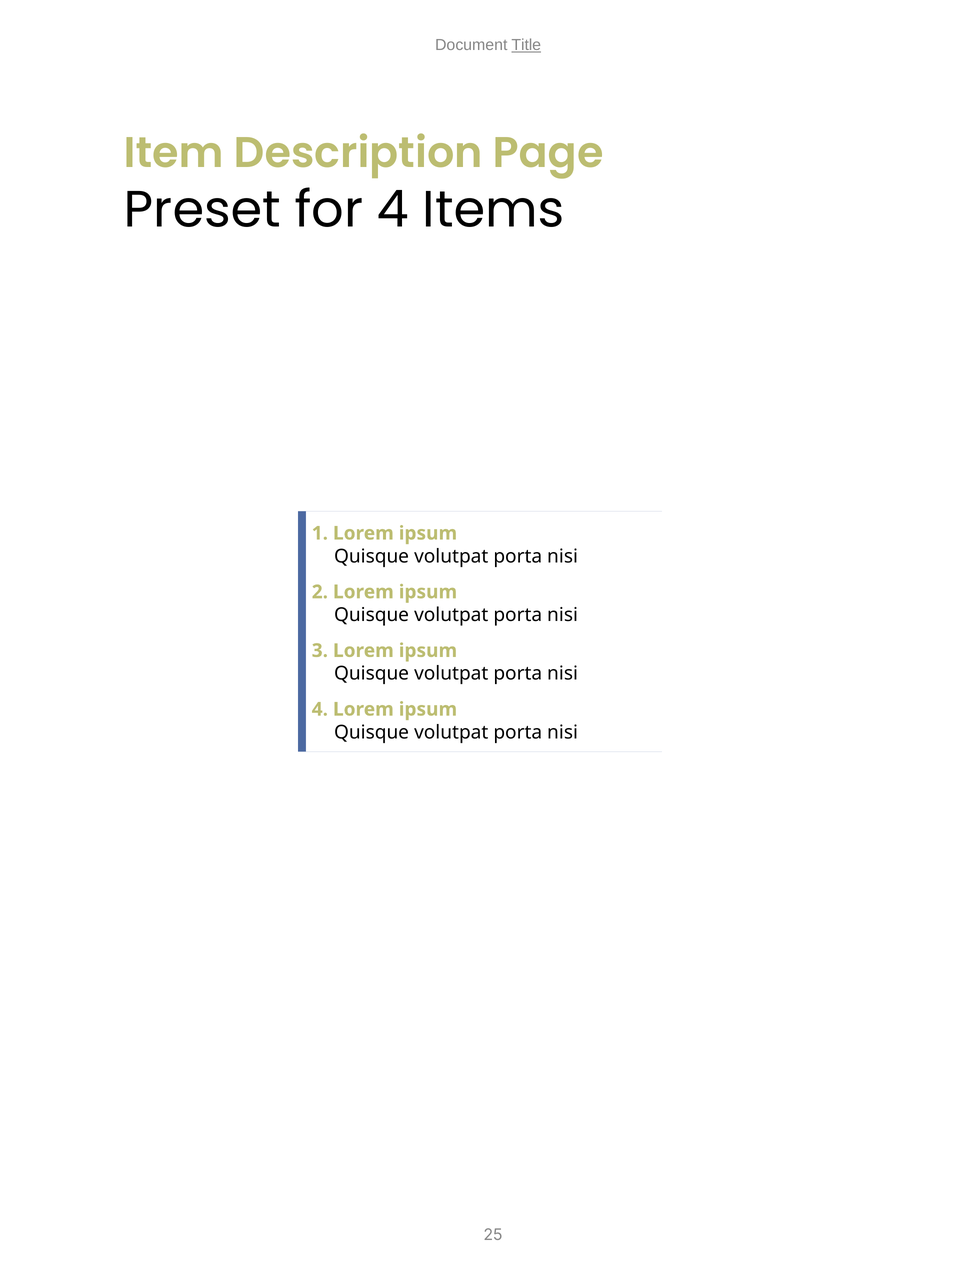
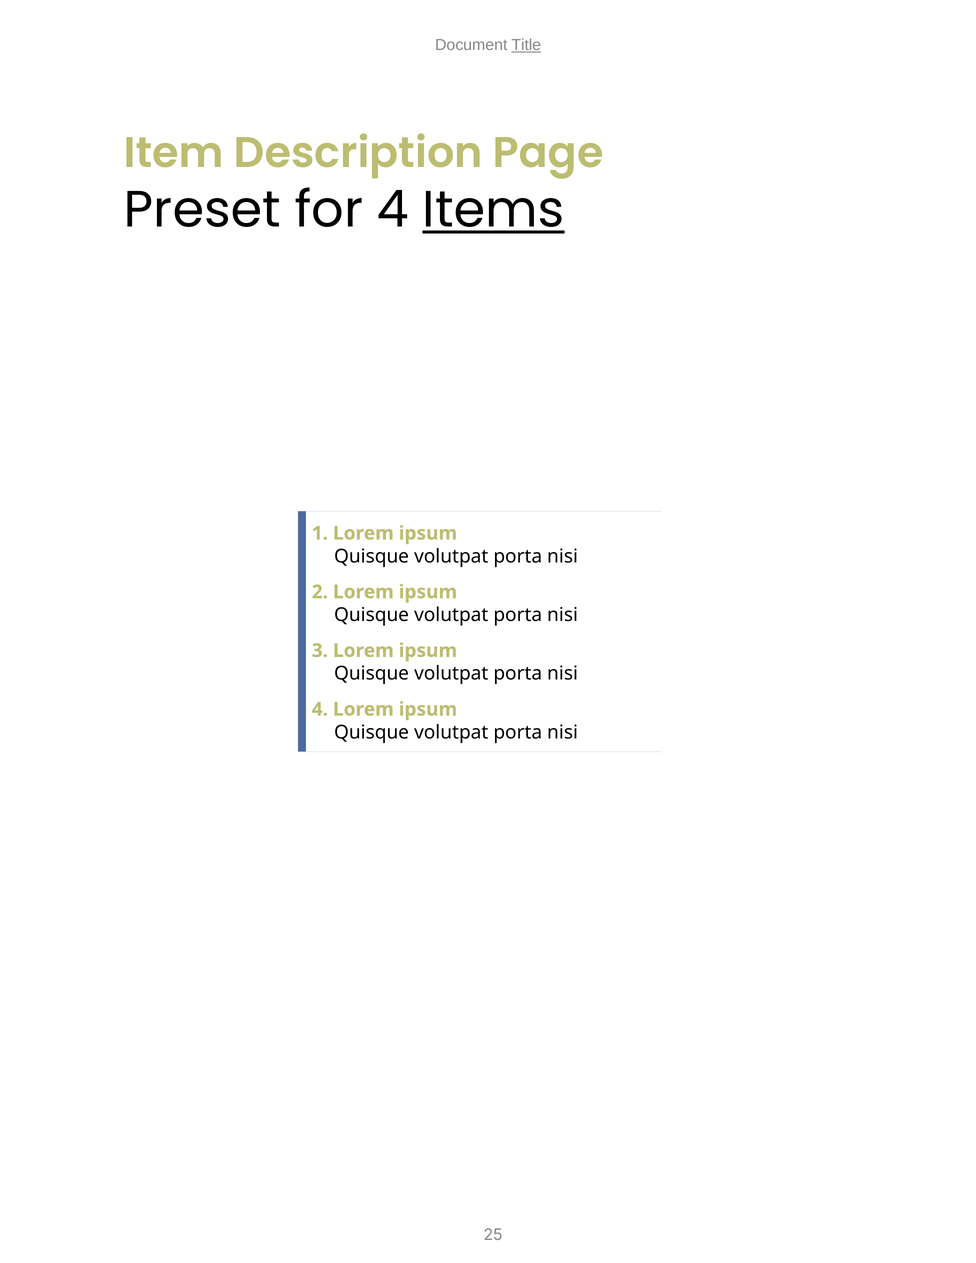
Items underline: none -> present (494, 210)
